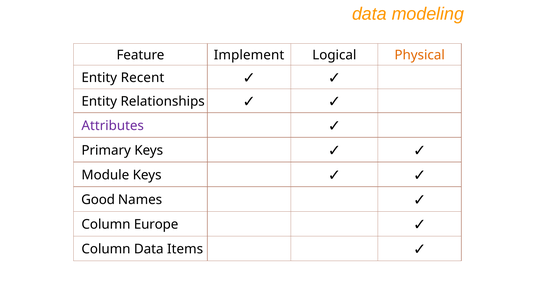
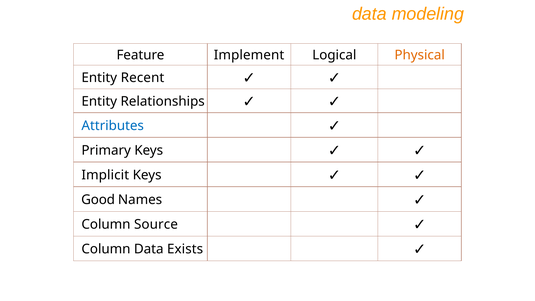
Attributes colour: purple -> blue (113, 126)
Module: Module -> Implicit (105, 175)
Europe: Europe -> Source (156, 224)
Items: Items -> Exists (185, 249)
